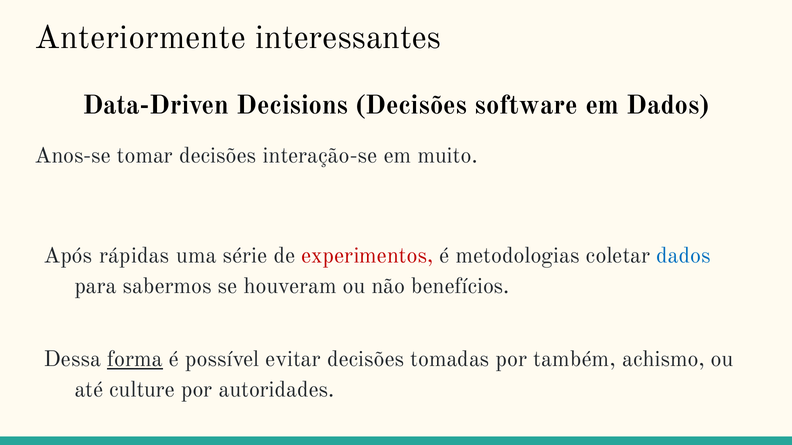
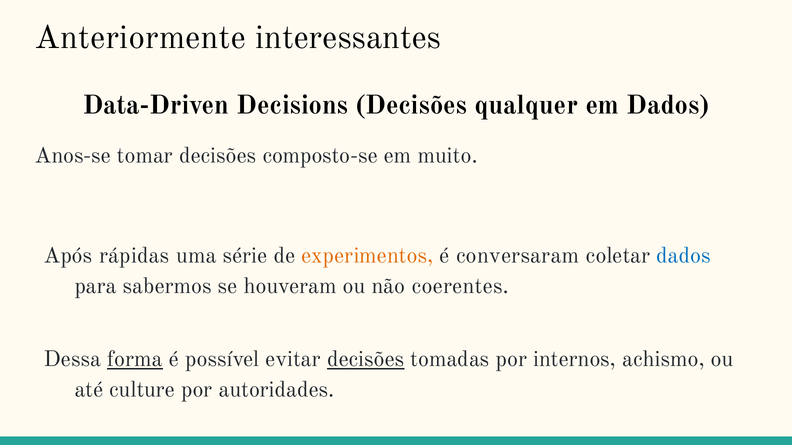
software: software -> qualquer (526, 105)
interação-se: interação-se -> composto-se (320, 156)
experimentos colour: red -> orange (367, 256)
metodologias: metodologias -> conversaram (518, 256)
benefícios: benefícios -> coerentes (460, 286)
decisões underline: none -> present (366, 360)
também: também -> internos (575, 360)
